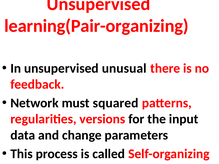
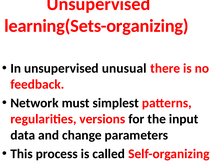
learning(Pair-organizing: learning(Pair-organizing -> learning(Sets-organizing (96, 26)
squared: squared -> simplest (116, 103)
